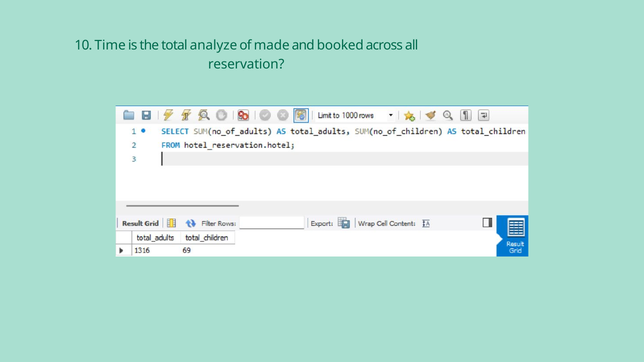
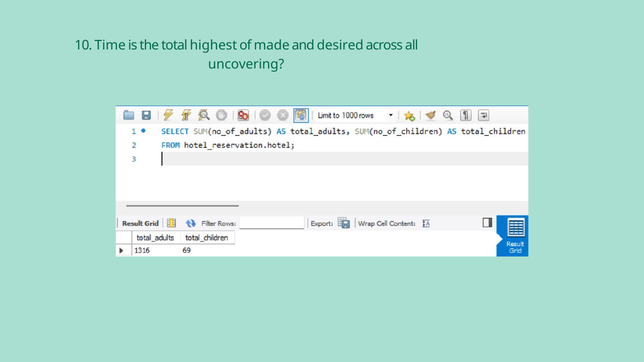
analyze: analyze -> highest (214, 46)
booked: booked -> desired (340, 46)
reservation: reservation -> uncovering (246, 64)
